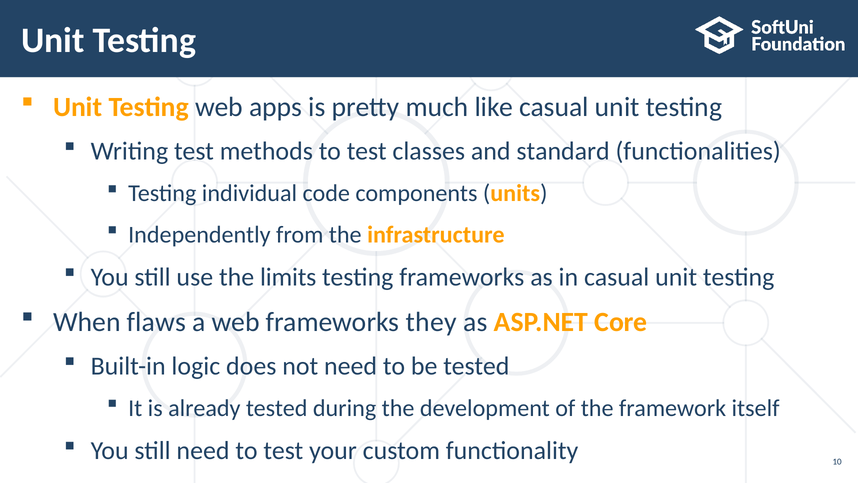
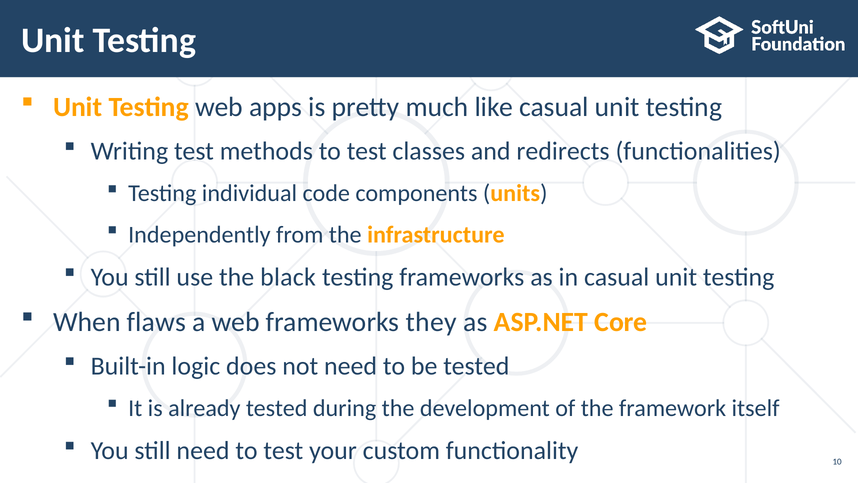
standard: standard -> redirects (563, 151)
limits: limits -> black (288, 277)
